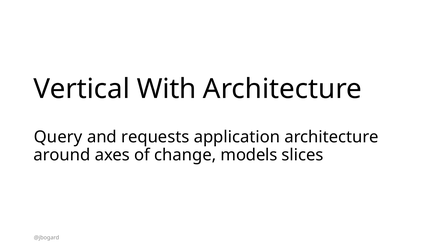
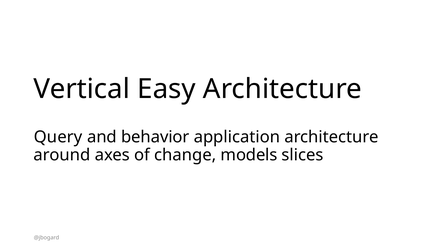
With: With -> Easy (166, 89)
requests: requests -> behavior (155, 137)
